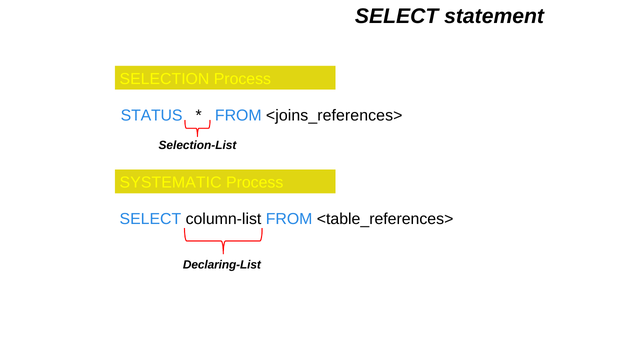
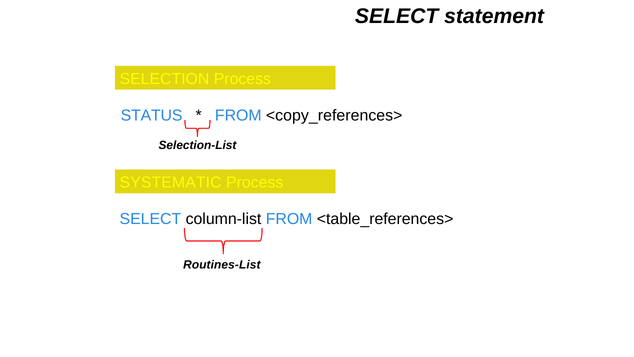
<joins_references>: <joins_references> -> <copy_references> (334, 115)
Declaring-List: Declaring-List -> Routines-List (222, 265)
